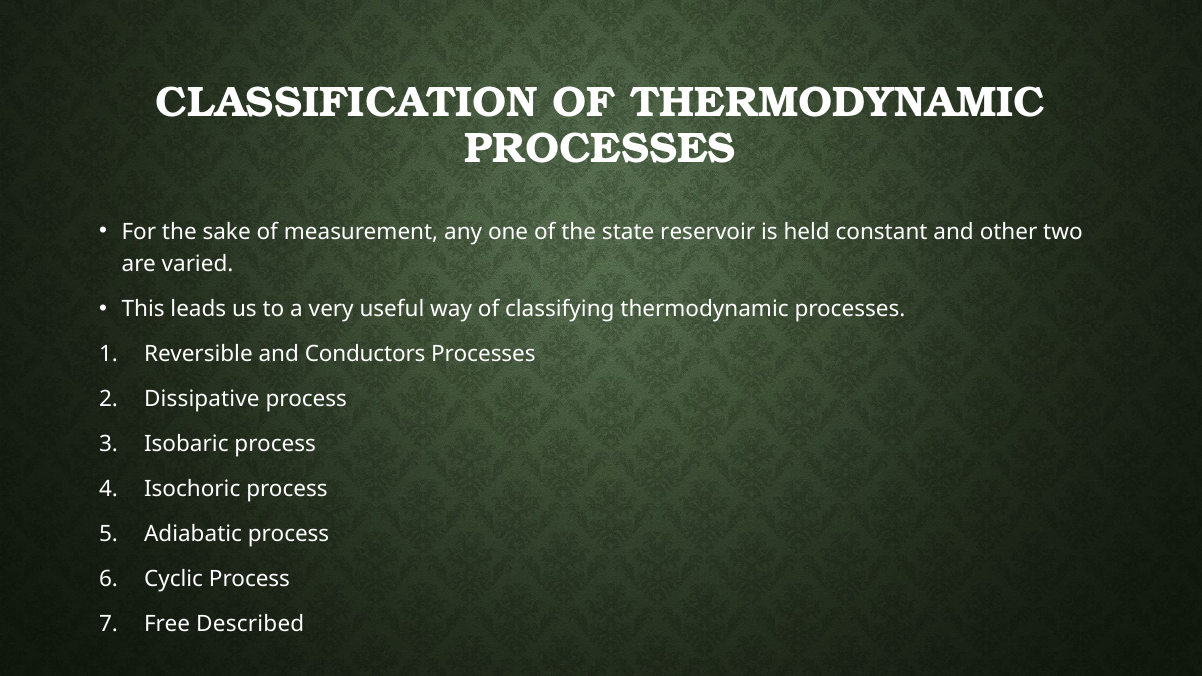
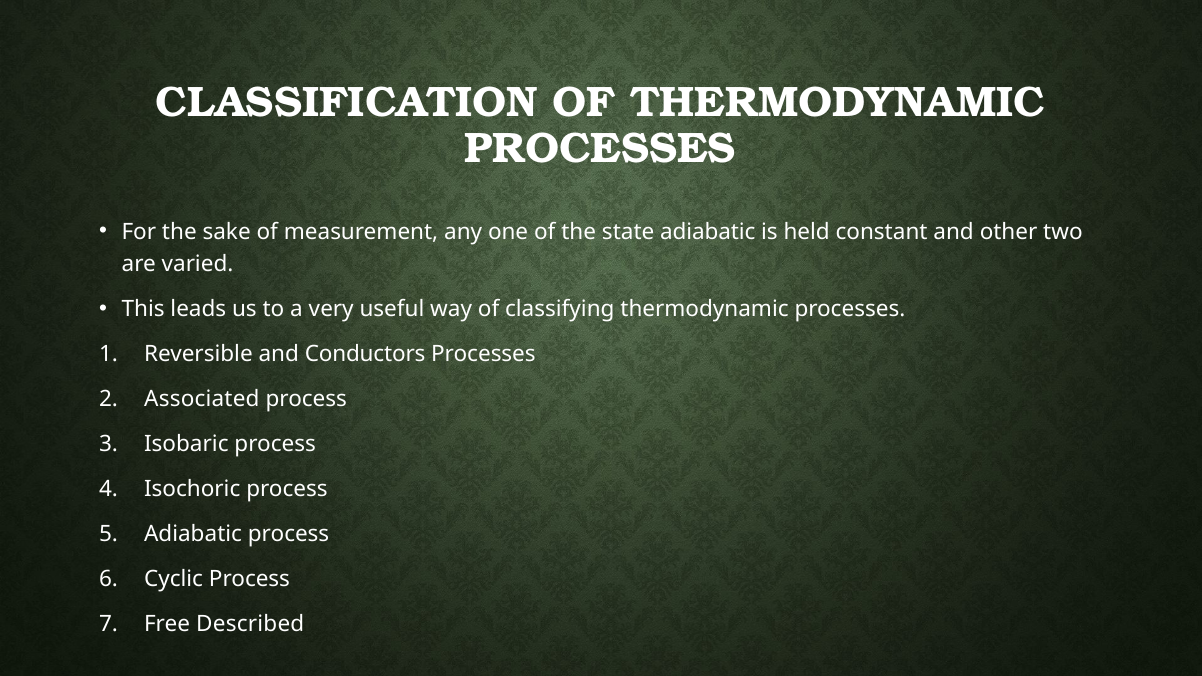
state reservoir: reservoir -> adiabatic (708, 232)
Dissipative: Dissipative -> Associated (202, 399)
